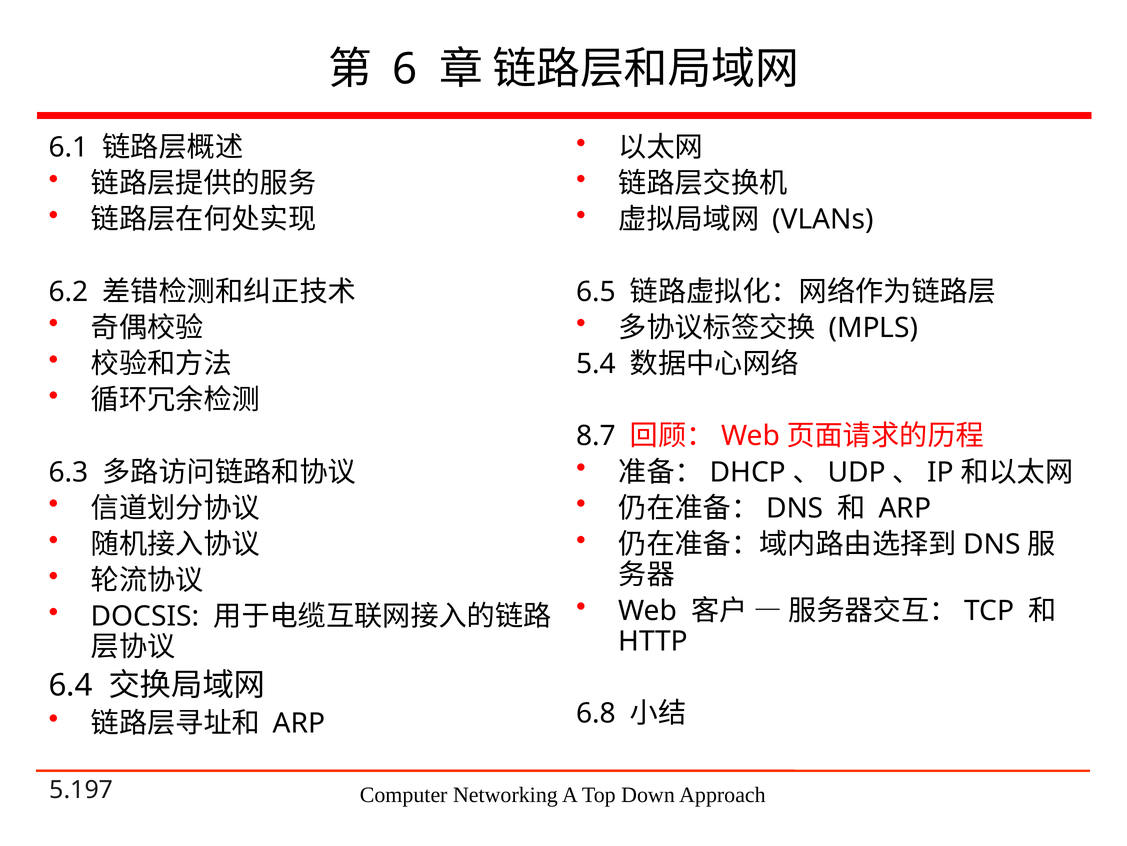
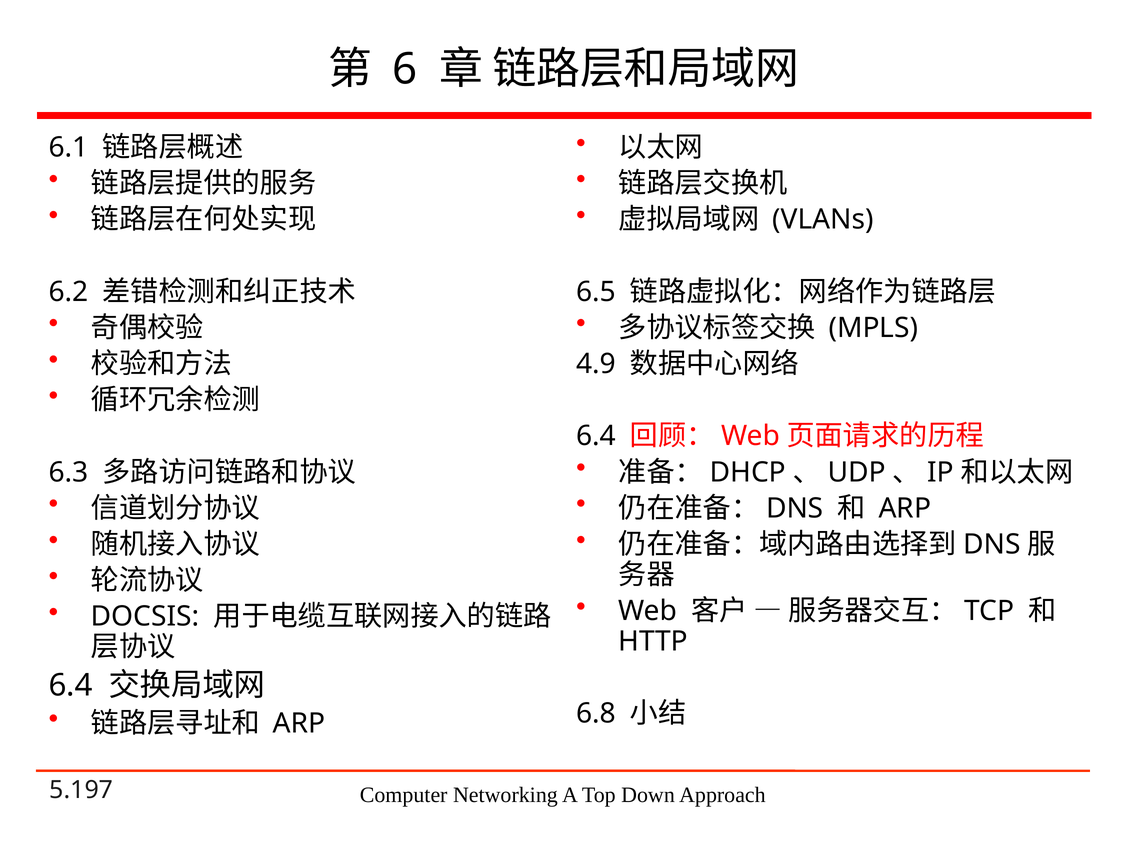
5.4: 5.4 -> 4.9 (596, 364)
8.7: 8.7 -> 6.4 (596, 436)
